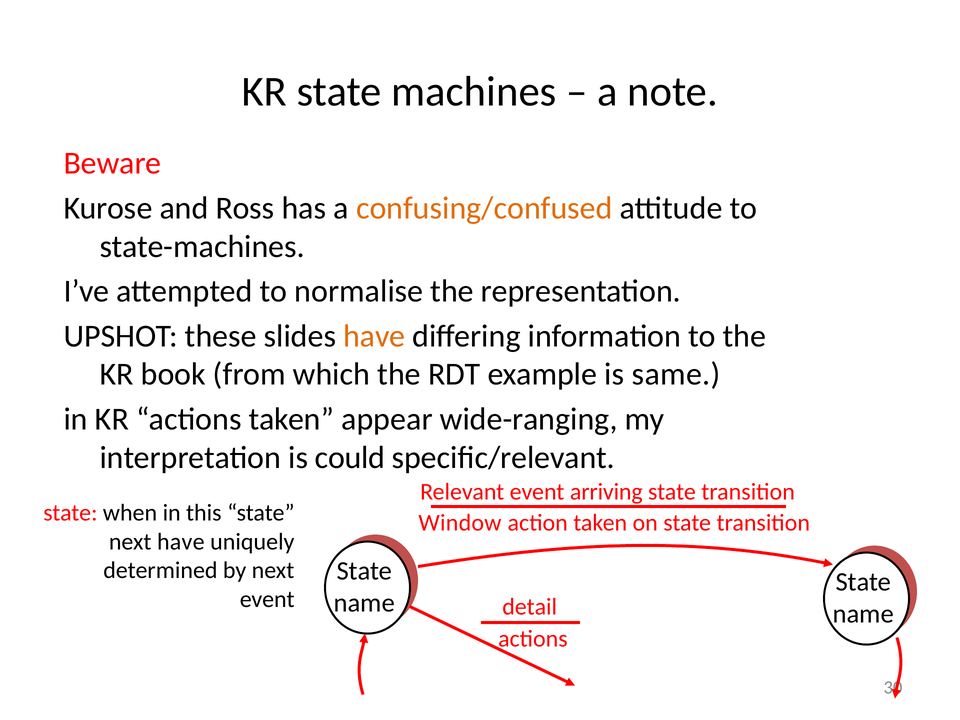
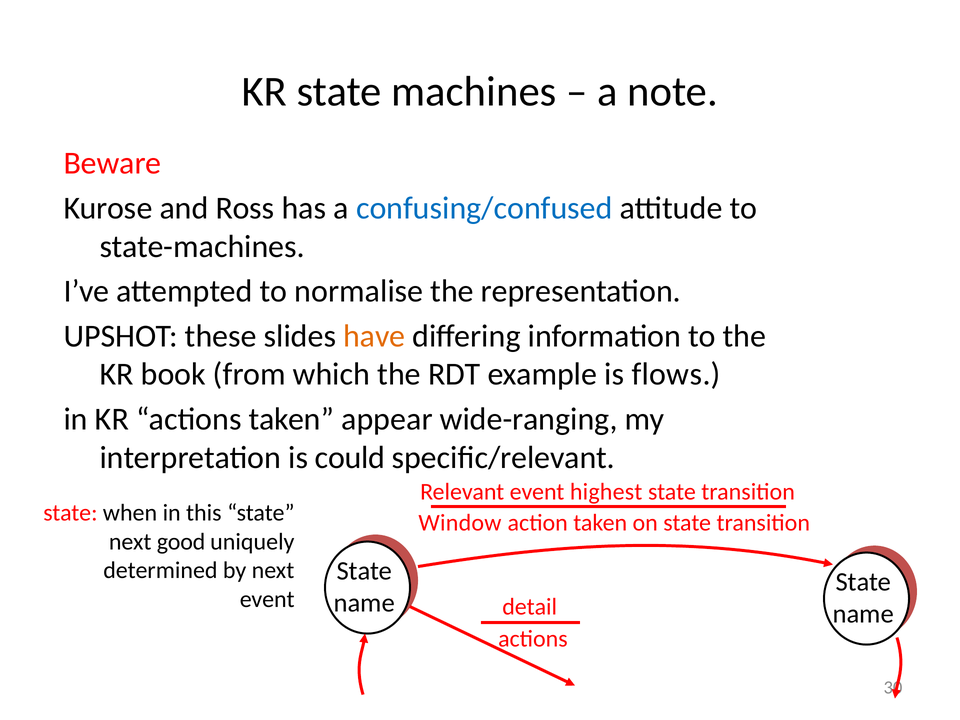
confusing/confused colour: orange -> blue (484, 208)
same: same -> flows (676, 374)
arriving: arriving -> highest (606, 492)
next have: have -> good (181, 542)
